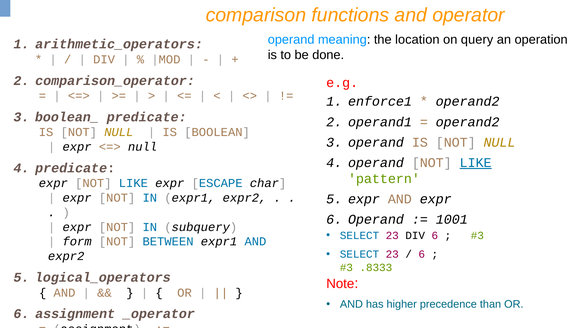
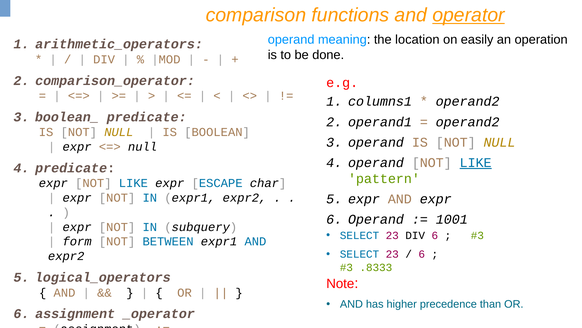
operator underline: none -> present (469, 15)
query: query -> easily (477, 39)
enforce1: enforce1 -> columns1 (380, 101)
